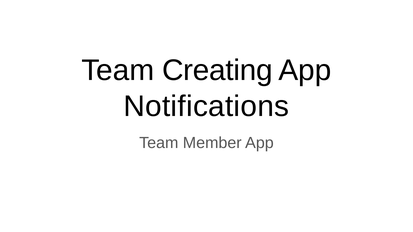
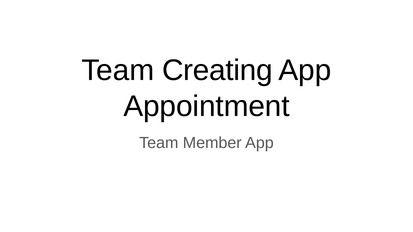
Notifications: Notifications -> Appointment (207, 106)
